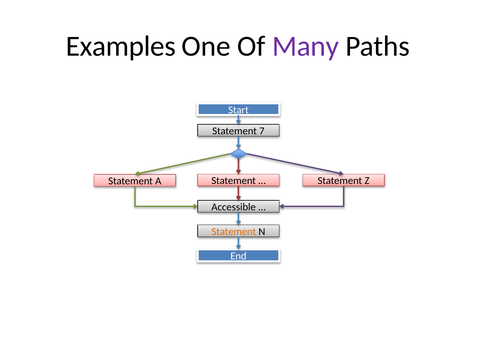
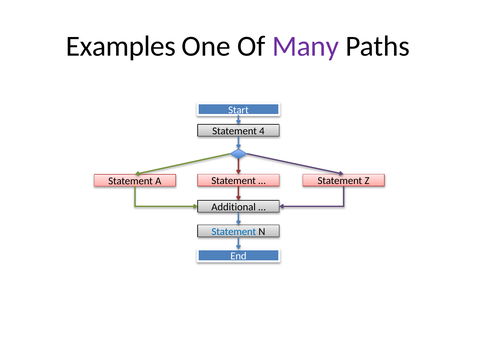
7: 7 -> 4 (262, 131)
Accessible: Accessible -> Additional (234, 207)
Statement colour: orange -> blue (234, 232)
